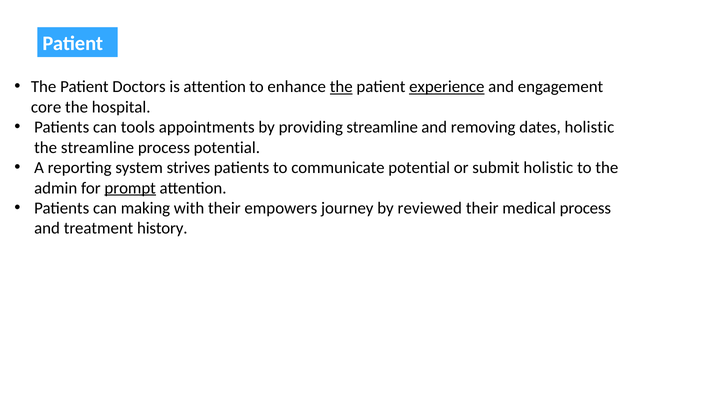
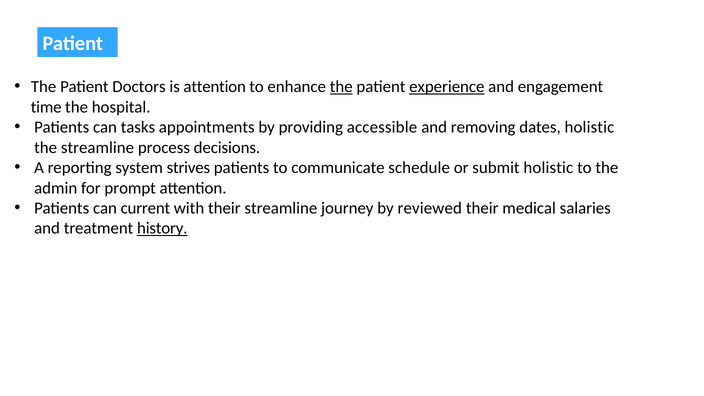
core: core -> time (46, 107)
tools: tools -> tasks (138, 127)
providing streamline: streamline -> accessible (382, 127)
process potential: potential -> decisions (227, 147)
communicate potential: potential -> schedule (419, 168)
prompt underline: present -> none (130, 188)
making: making -> current (145, 208)
their empowers: empowers -> streamline (281, 208)
medical process: process -> salaries (585, 208)
history underline: none -> present (162, 228)
